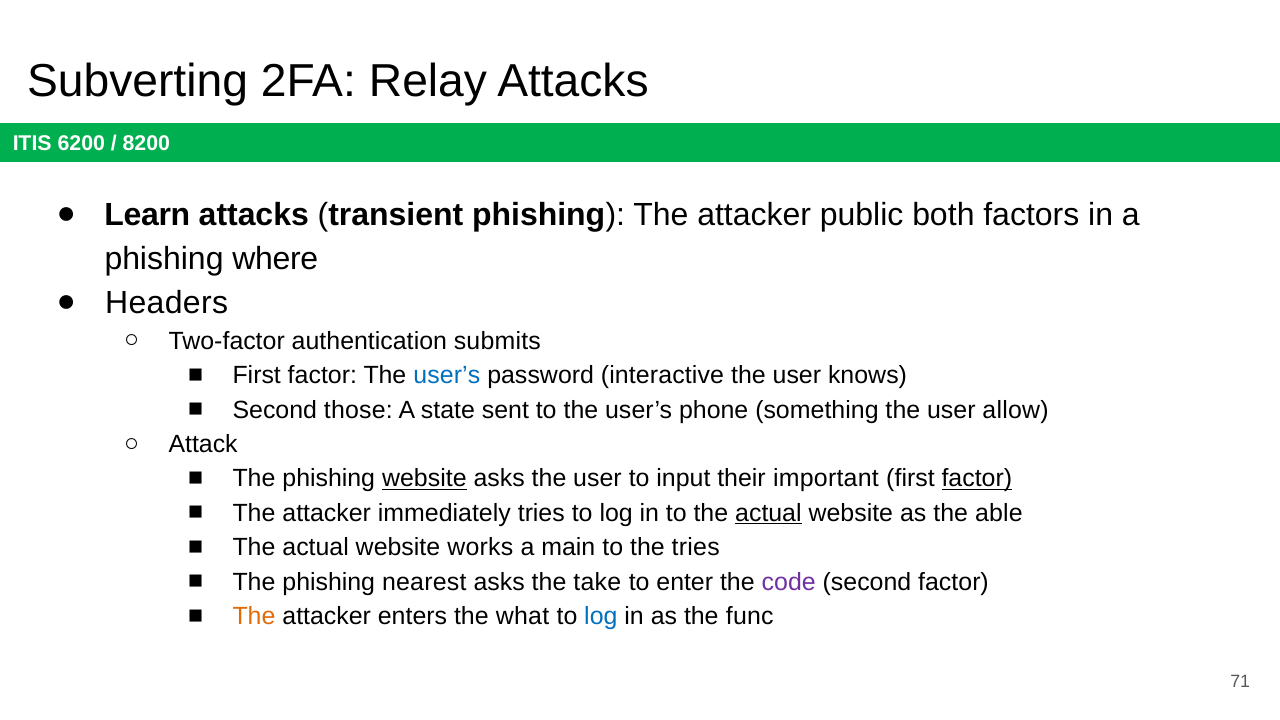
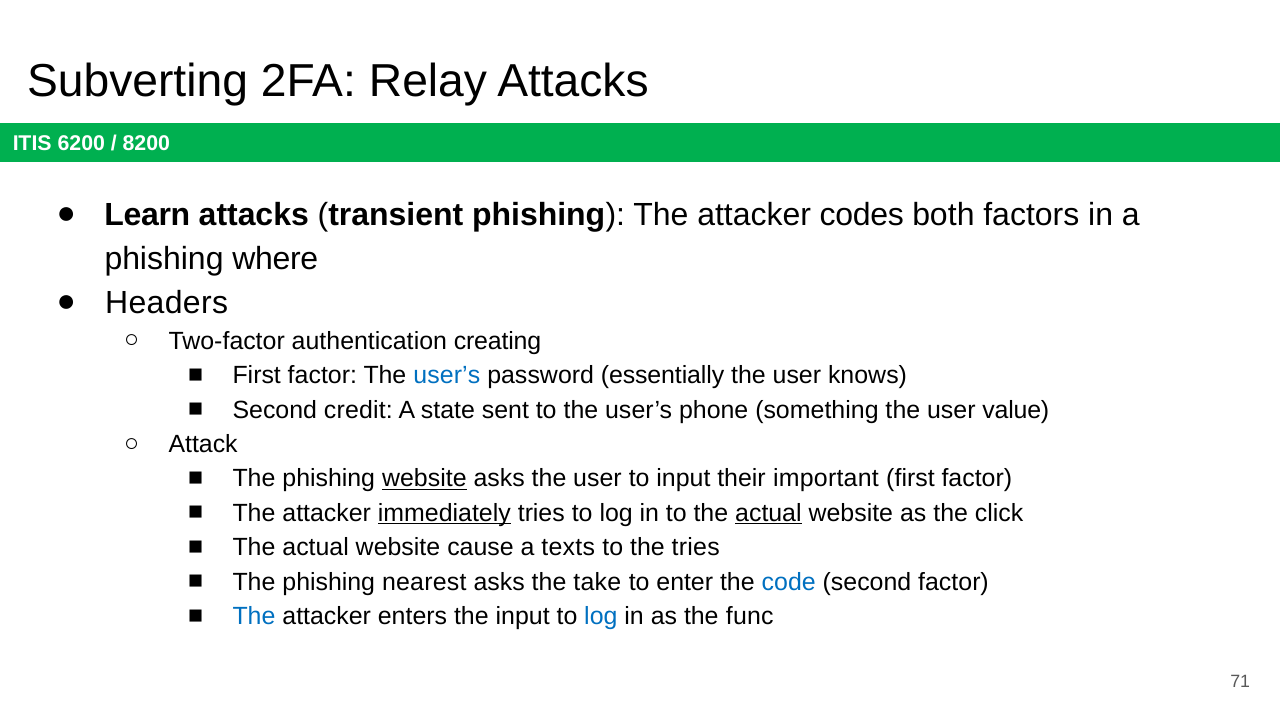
public: public -> codes (862, 214)
submits: submits -> creating (498, 341)
interactive: interactive -> essentially (663, 375)
those: those -> credit (358, 410)
allow: allow -> value (1016, 410)
factor underline: present -> none (977, 479)
immediately underline: none -> present (444, 513)
able: able -> click (999, 513)
works: works -> cause (480, 547)
main: main -> texts (568, 547)
code colour: purple -> blue (789, 582)
The colour: orange -> blue (254, 616)
the what: what -> input (523, 616)
